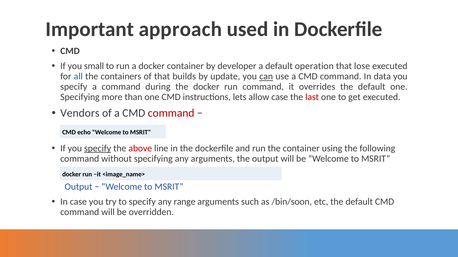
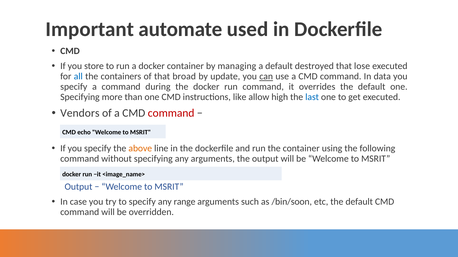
approach: approach -> automate (181, 29)
small: small -> store (94, 66)
developer: developer -> managing (237, 66)
operation: operation -> destroyed (314, 66)
builds: builds -> broad (184, 77)
lets: lets -> like (240, 97)
allow case: case -> high (280, 97)
last colour: red -> blue (312, 97)
specify underline: present -> none (98, 149)
above colour: red -> orange (140, 149)
